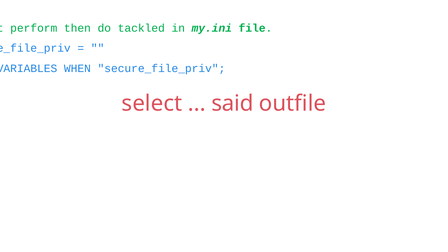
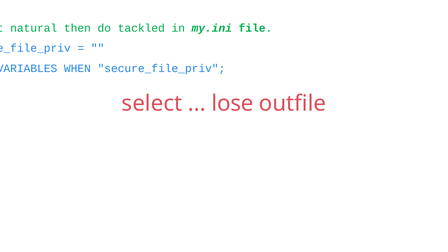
perform: perform -> natural (34, 28)
said: said -> lose (233, 103)
